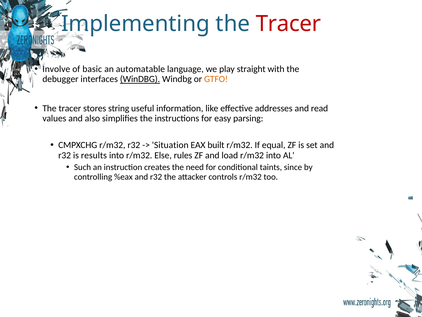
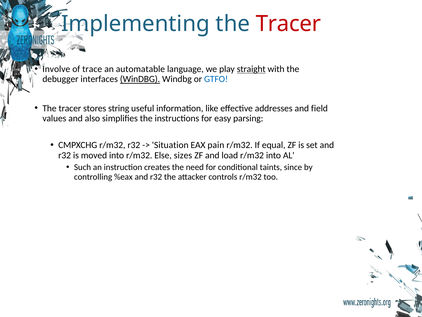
basic: basic -> trace (92, 69)
straight underline: none -> present (251, 69)
GTFO colour: orange -> blue (216, 79)
read: read -> field (319, 108)
built: built -> pain (216, 145)
results: results -> moved (94, 155)
rules: rules -> sizes (183, 155)
